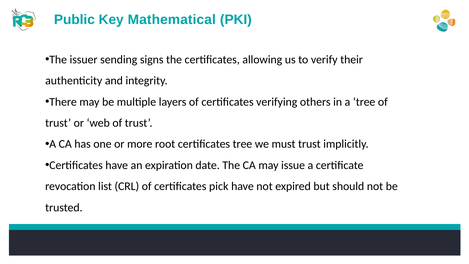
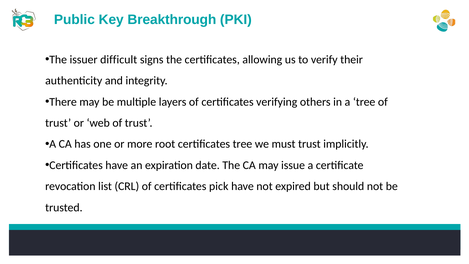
Mathematical: Mathematical -> Breakthrough (172, 20)
sending: sending -> difficult (119, 60)
